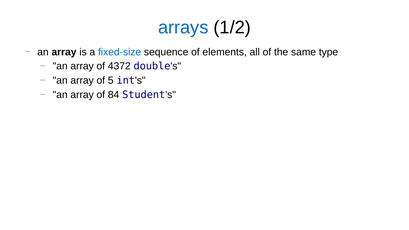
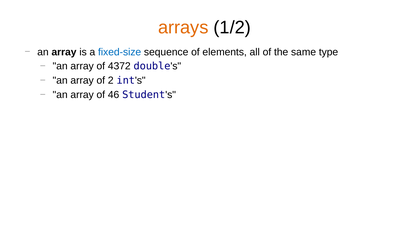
arrays colour: blue -> orange (183, 28)
5: 5 -> 2 (111, 81)
84: 84 -> 46 (114, 95)
